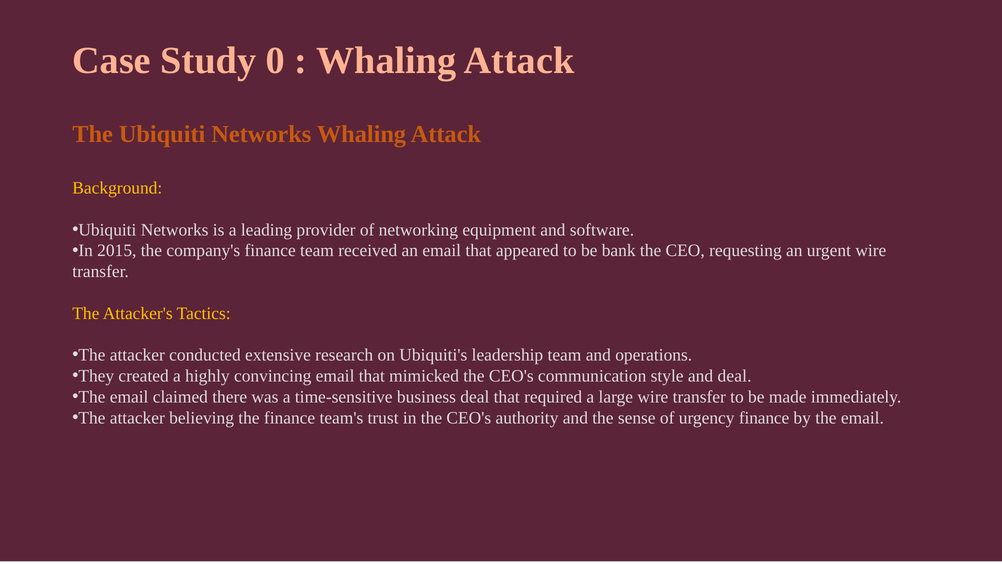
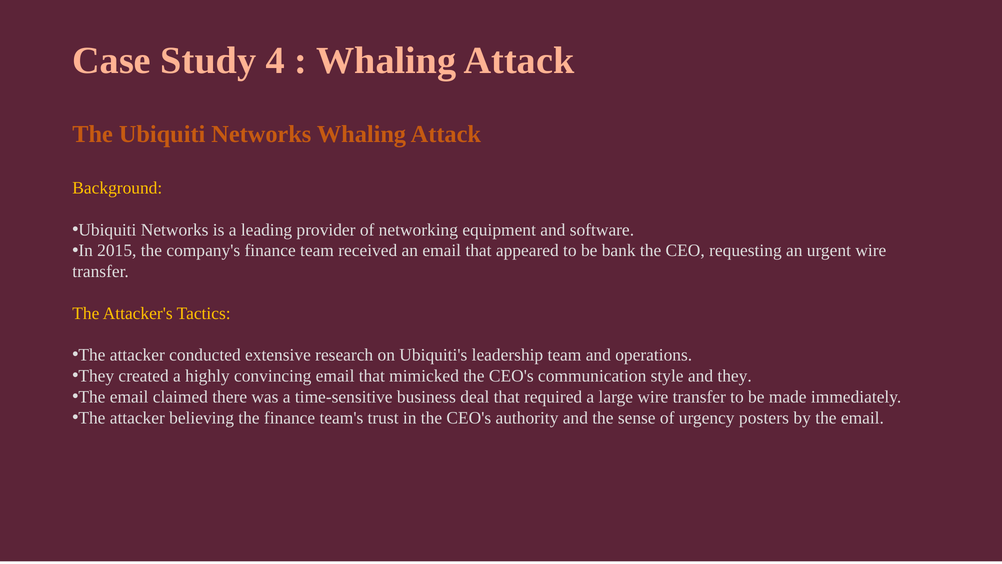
0: 0 -> 4 (275, 60)
and deal: deal -> they (735, 376)
urgency finance: finance -> posters (764, 418)
